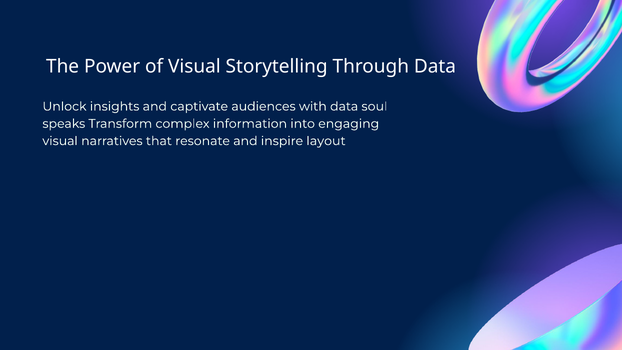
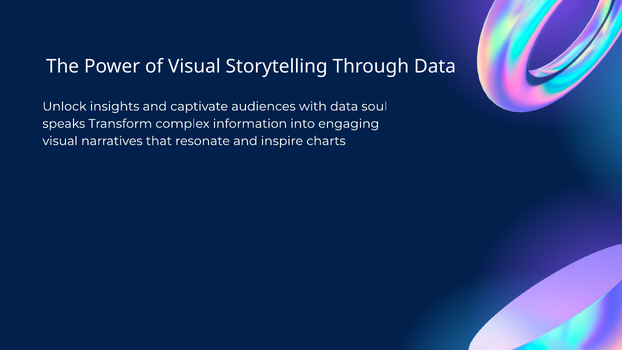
layout: layout -> charts (326, 141)
